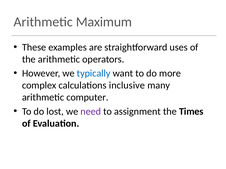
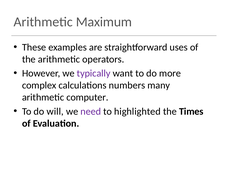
typically colour: blue -> purple (94, 74)
inclusive: inclusive -> numbers (127, 86)
lost: lost -> will (55, 112)
assignment: assignment -> highlighted (137, 112)
